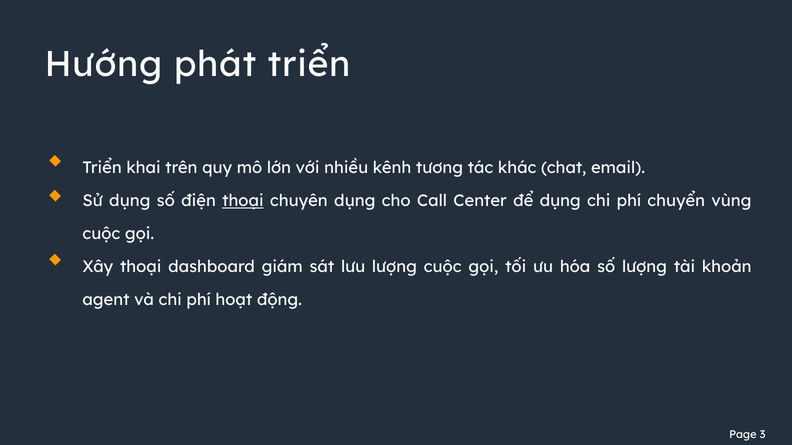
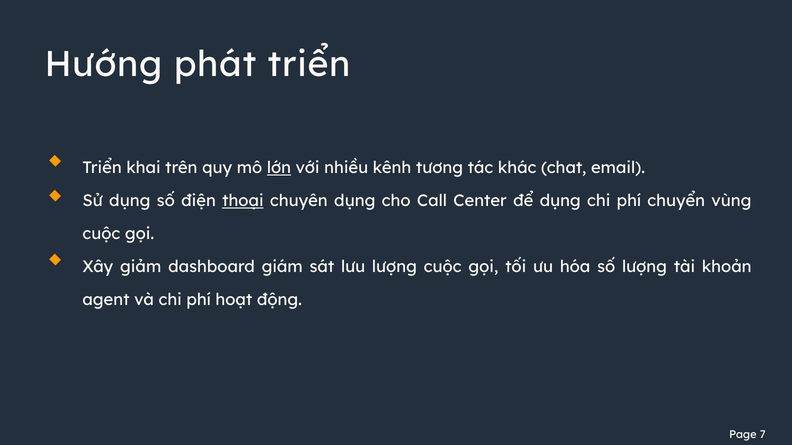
lớn underline: none -> present (279, 168)
Xây thoại: thoại -> giảm (141, 267)
3: 3 -> 7 (763, 435)
